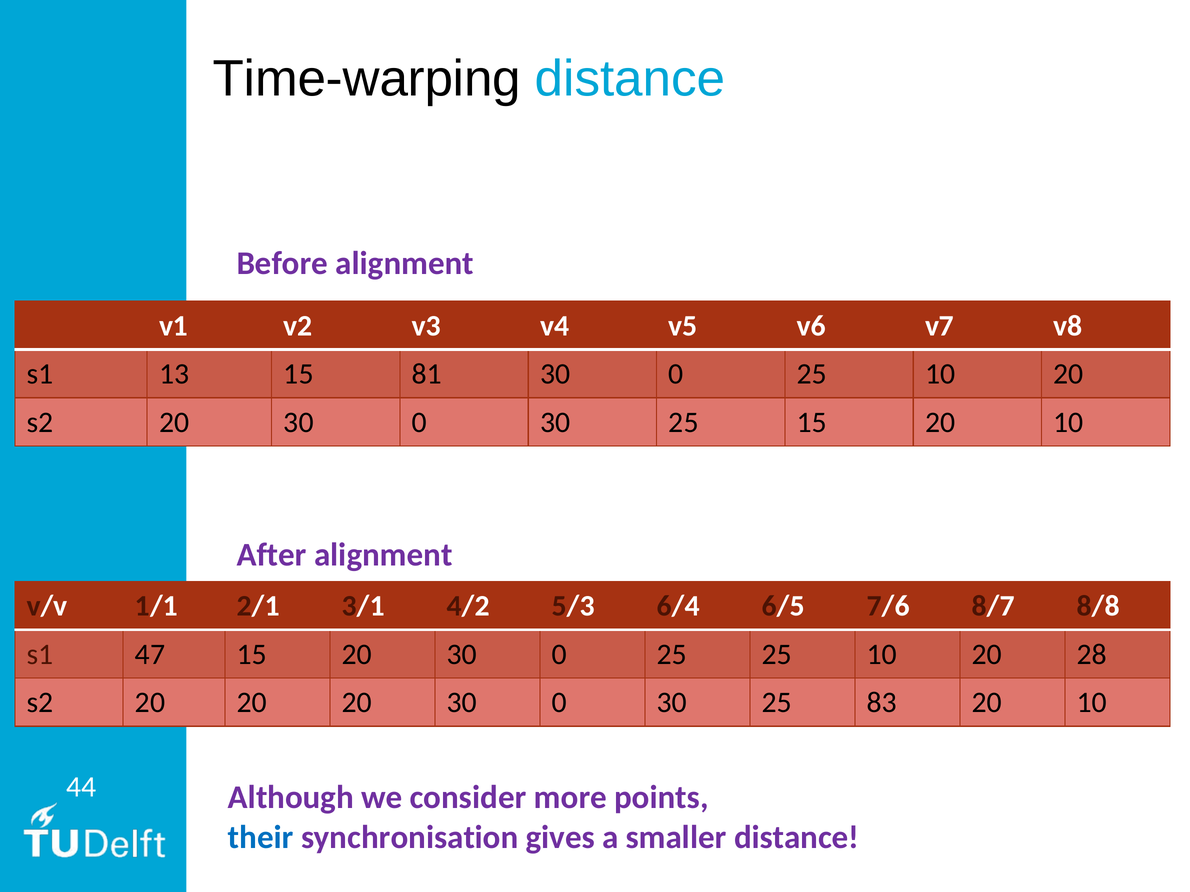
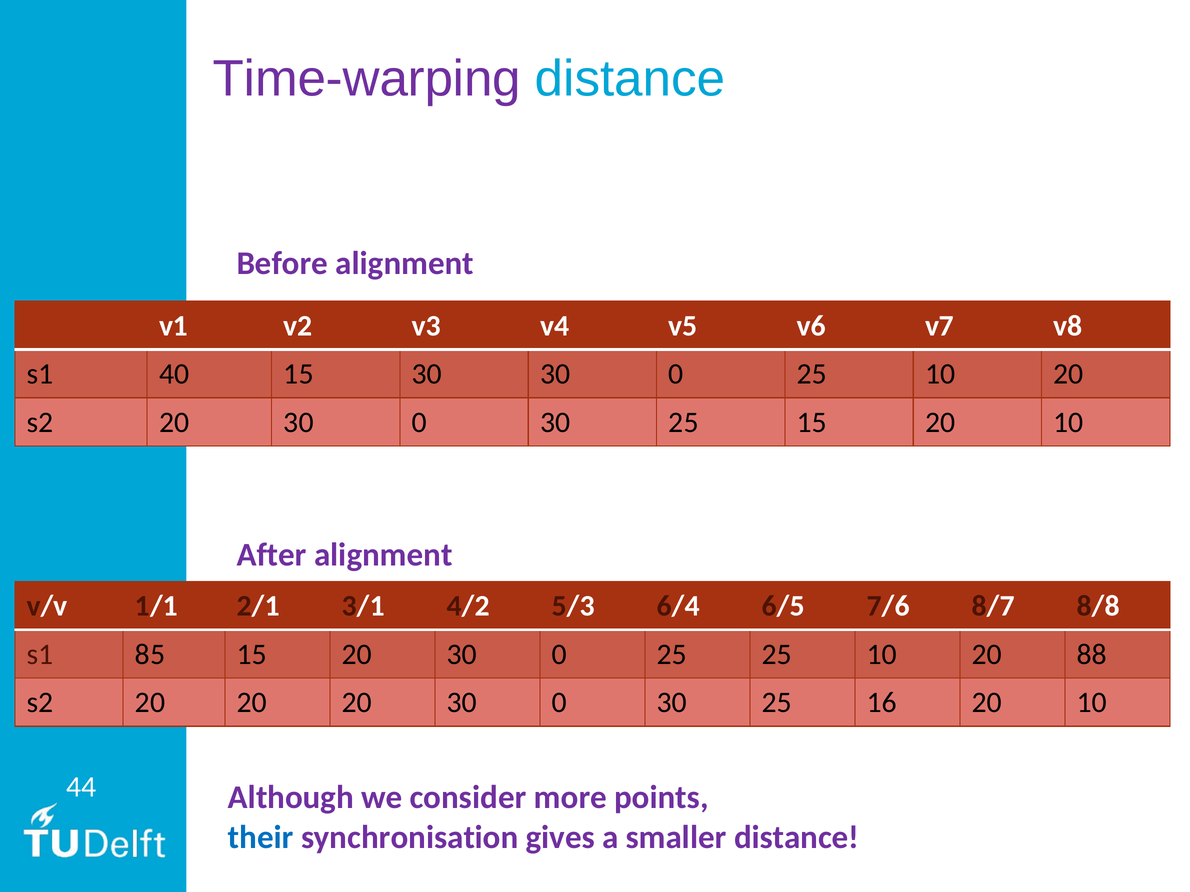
Time-warping colour: black -> purple (367, 79)
13: 13 -> 40 (174, 374)
15 81: 81 -> 30 (427, 374)
47: 47 -> 85 (150, 655)
28: 28 -> 88 (1092, 655)
83: 83 -> 16 (882, 703)
